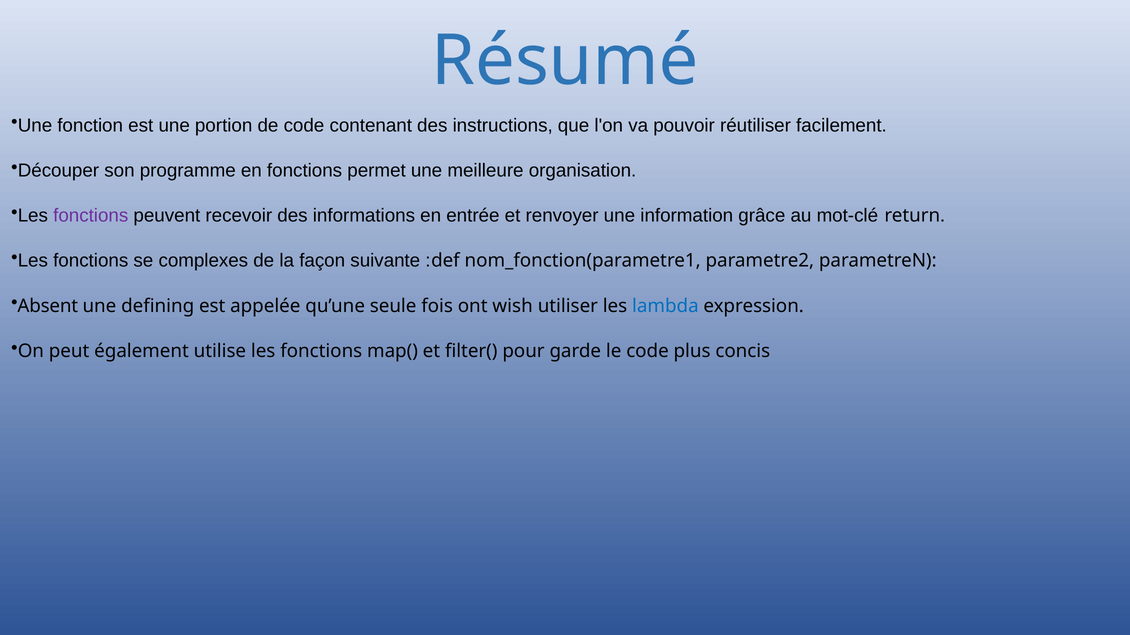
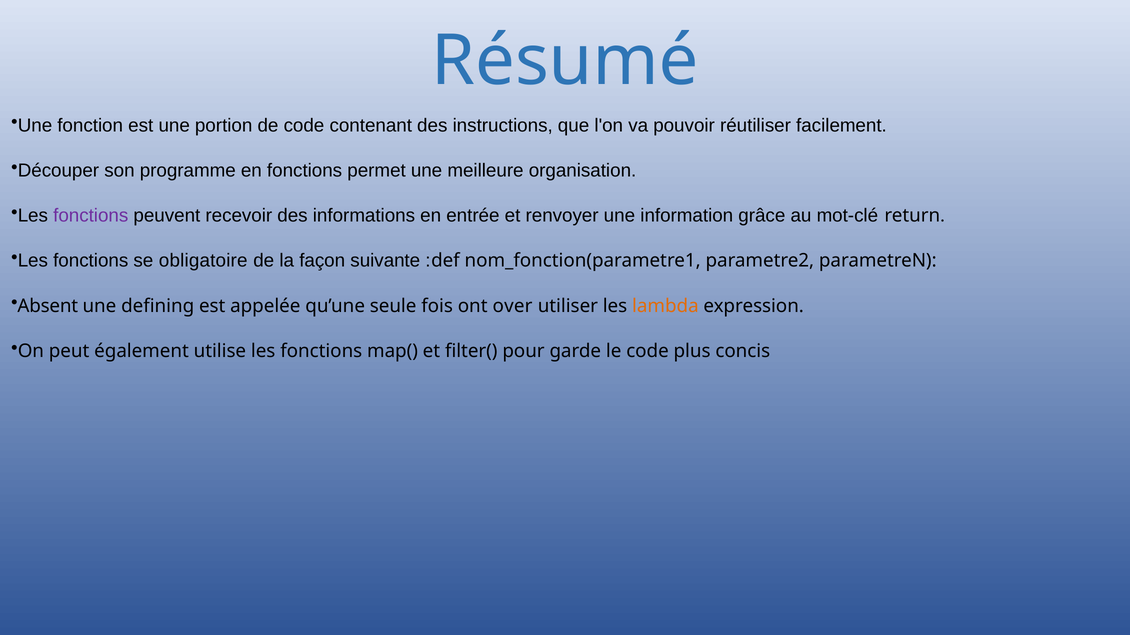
complexes: complexes -> obligatoire (203, 261)
wish: wish -> over (513, 306)
lambda colour: blue -> orange (665, 306)
